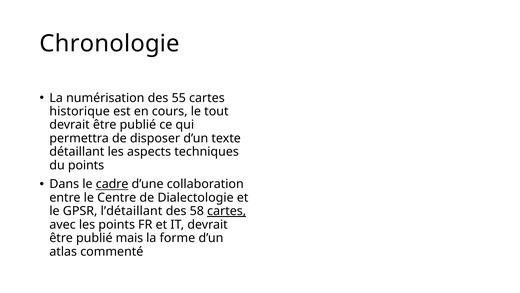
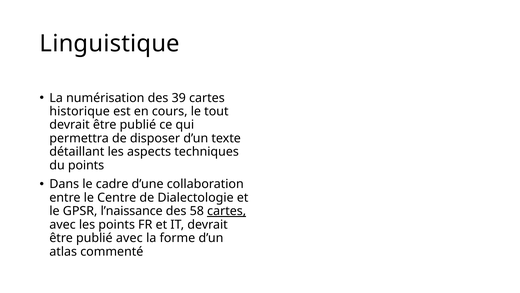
Chronologie: Chronologie -> Linguistique (110, 44)
55: 55 -> 39 (179, 98)
cadre underline: present -> none (112, 184)
l’détaillant: l’détaillant -> l’naissance (132, 211)
publié mais: mais -> avec (129, 238)
